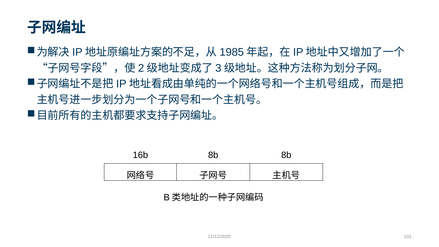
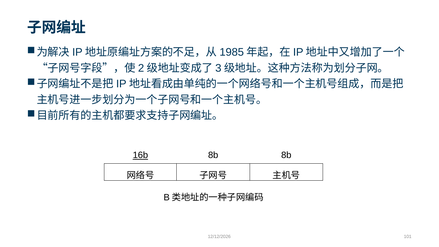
16b underline: none -> present (140, 155)
